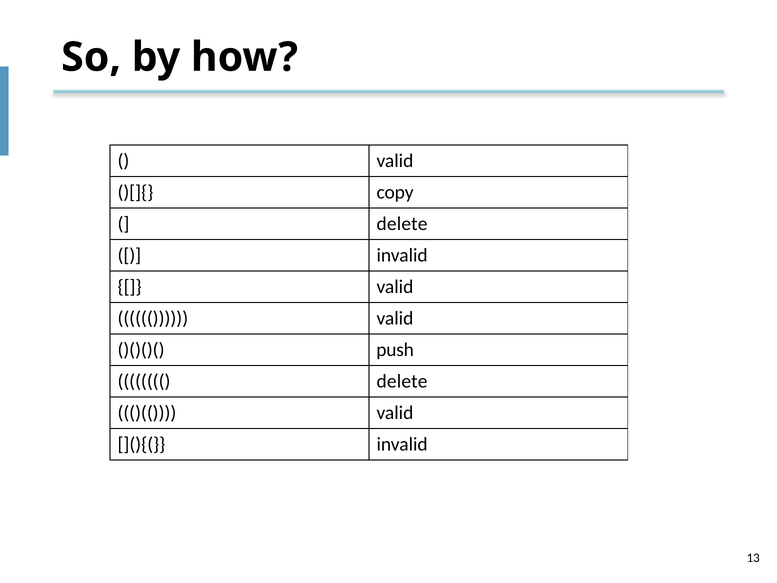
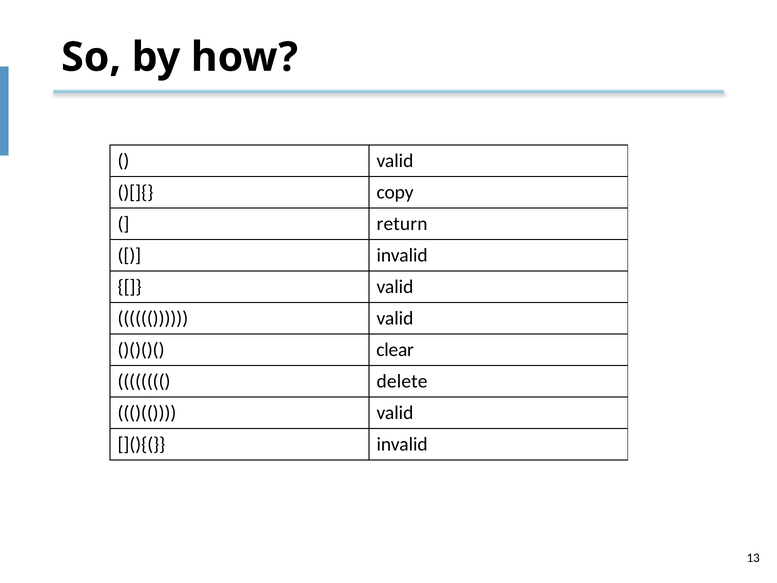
delete: delete -> return (402, 224)
push: push -> clear (395, 350)
